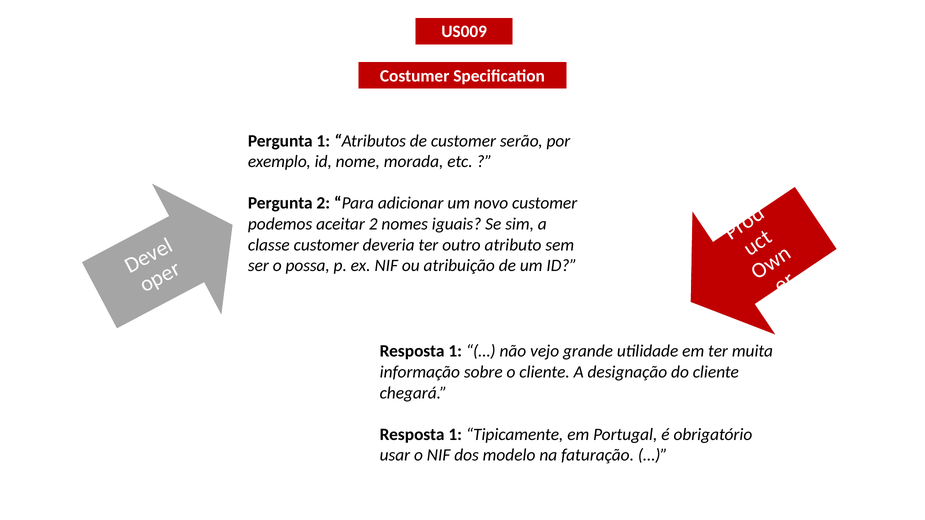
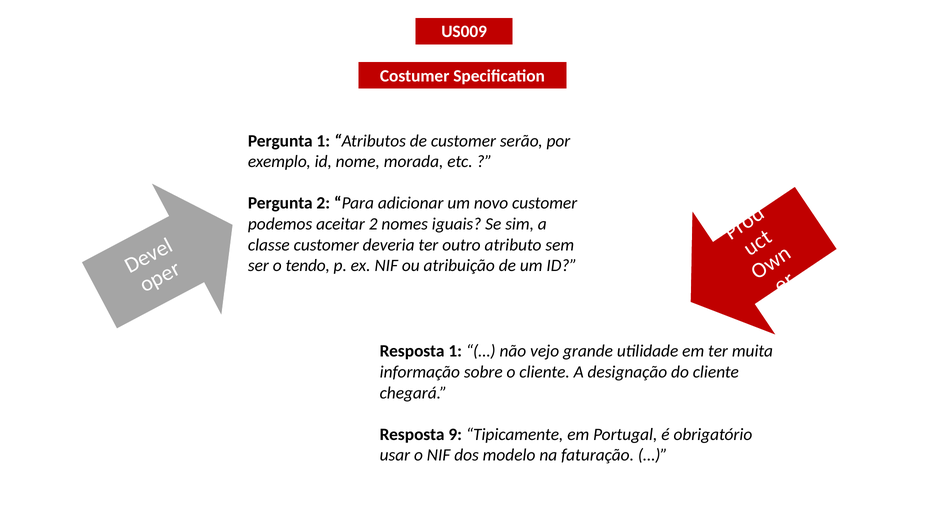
possa: possa -> tendo (308, 266)
1: 1 -> 9 (455, 435)
